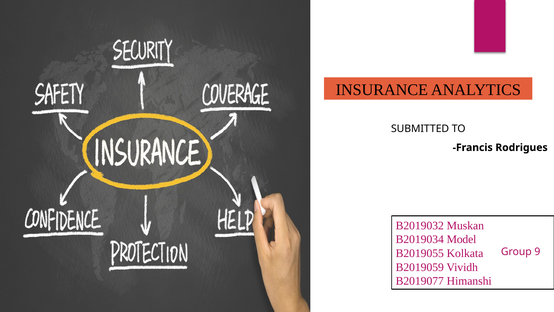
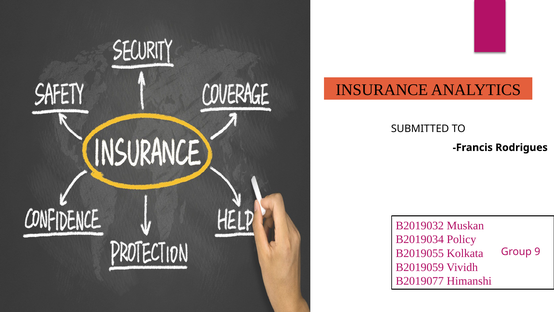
Model: Model -> Policy (461, 239)
